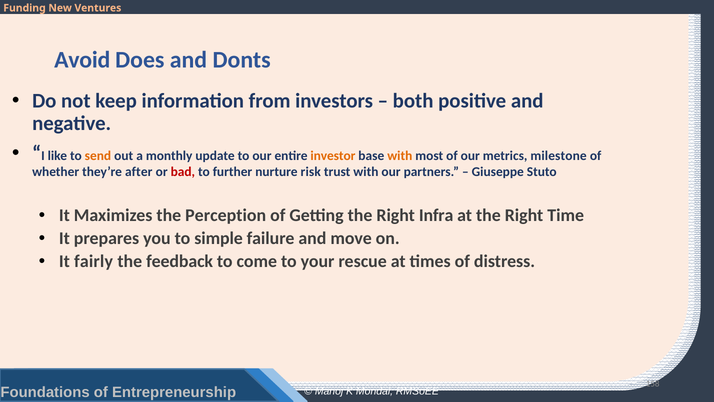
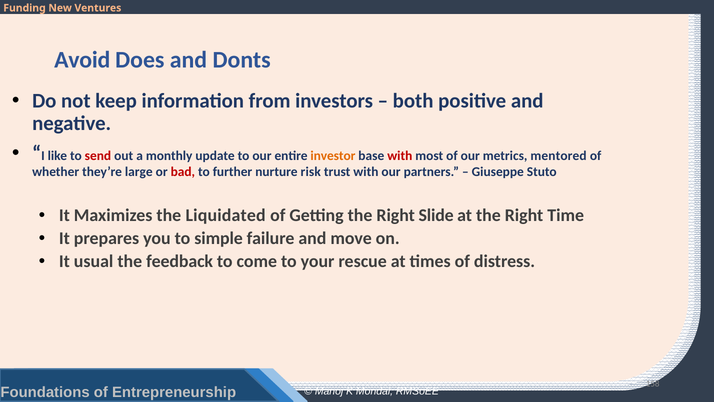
send colour: orange -> red (98, 156)
with colour: orange -> red (400, 156)
milestone: milestone -> mentored (559, 156)
after: after -> large (139, 172)
Perception: Perception -> Liquidated (226, 215)
Infra: Infra -> Slide (436, 215)
fairly: fairly -> usual (94, 261)
